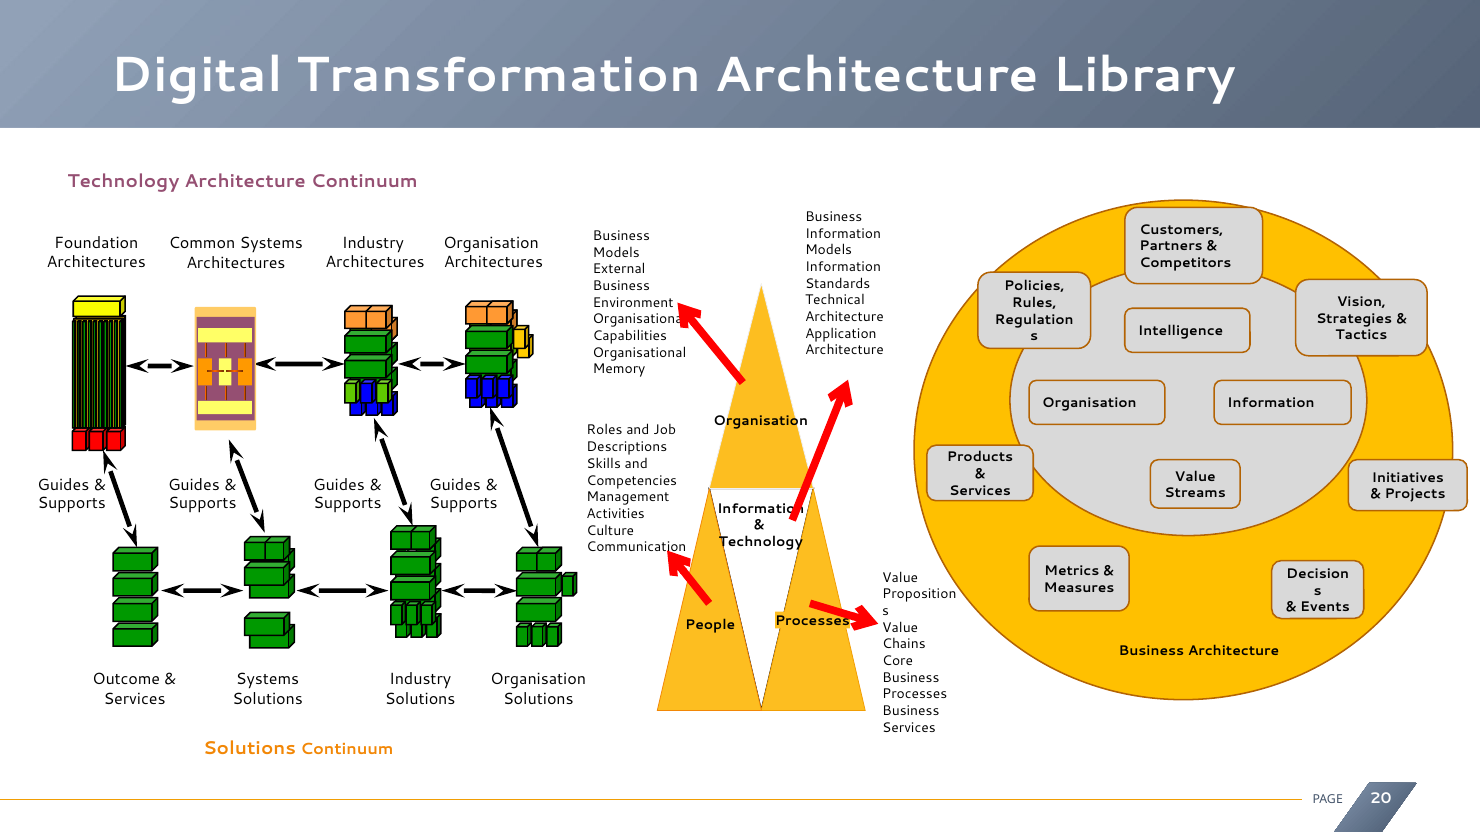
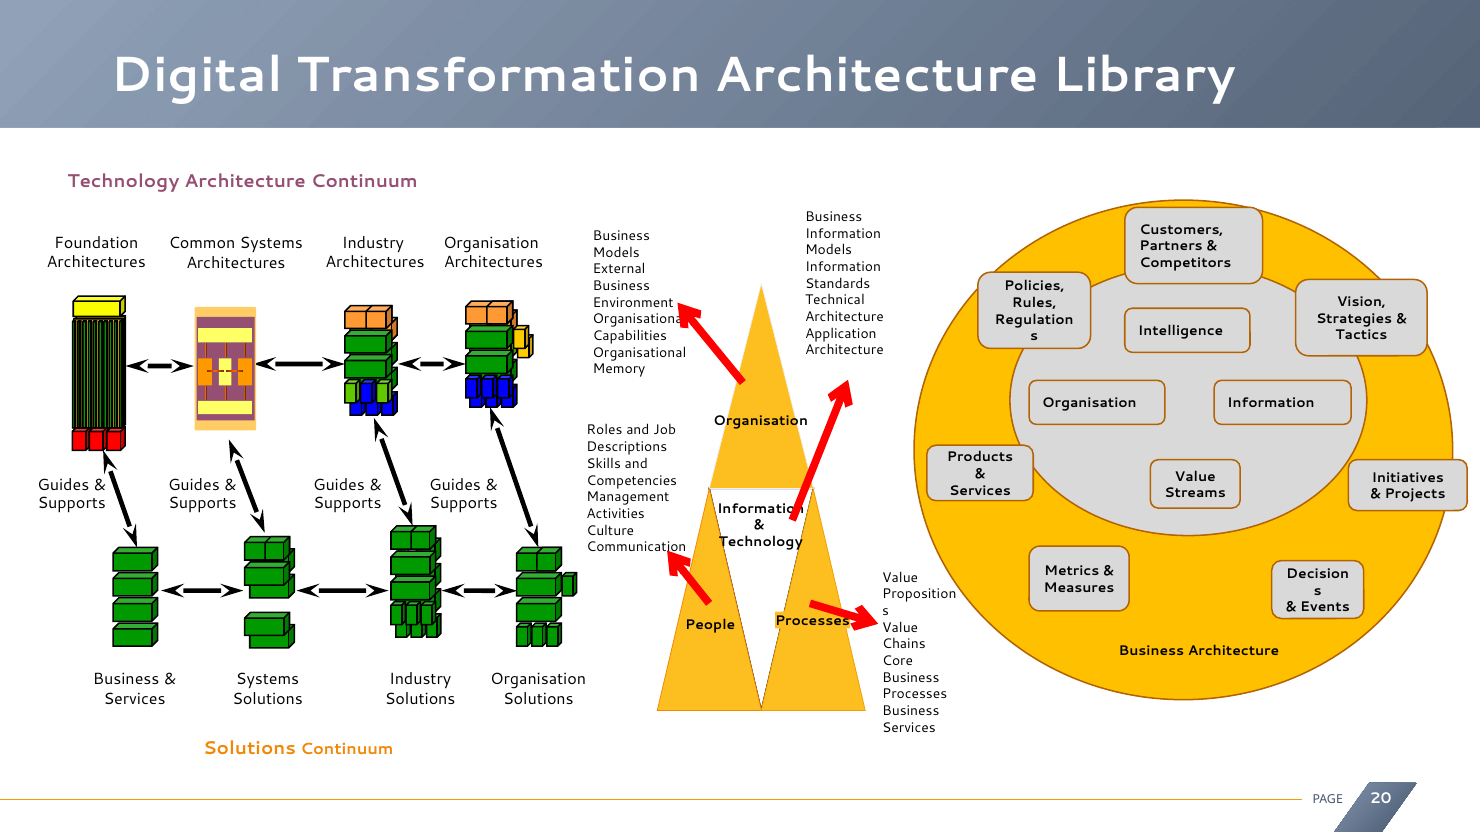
Outcome: Outcome -> Business (126, 680)
